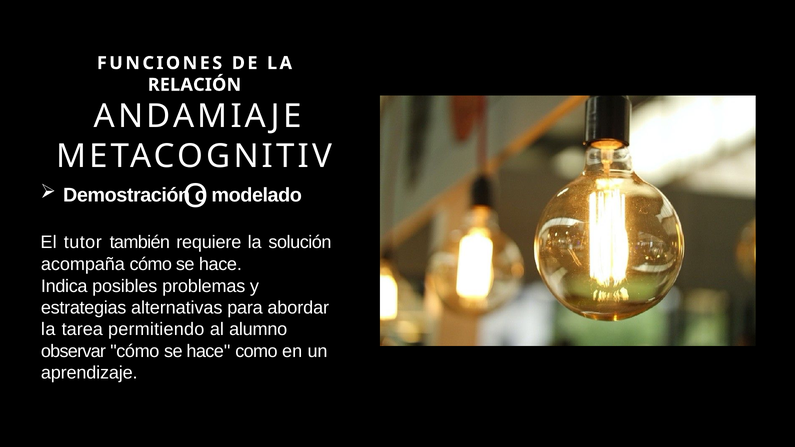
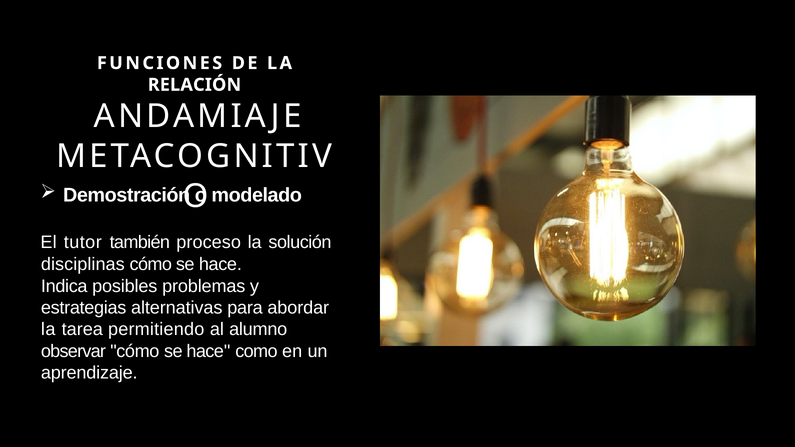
requiere: requiere -> proceso (209, 243)
acompaña: acompaña -> disciplinas (83, 264)
